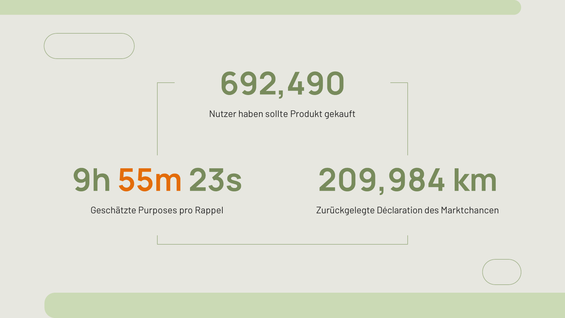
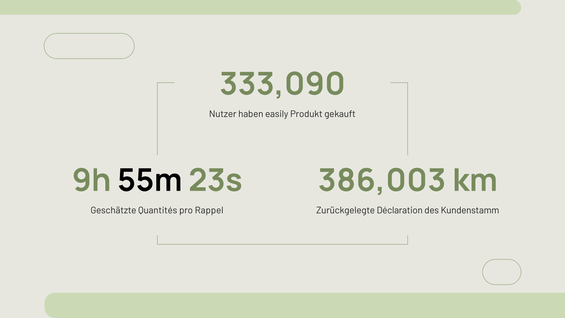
692,490: 692,490 -> 333,090 (282, 84)
sollte: sollte -> easily (277, 114)
55m colour: orange -> black (150, 180)
209,984: 209,984 -> 386,003 (382, 180)
Purposes: Purposes -> Quantités (158, 210)
Marktchancen: Marktchancen -> Kundenstamm (470, 210)
